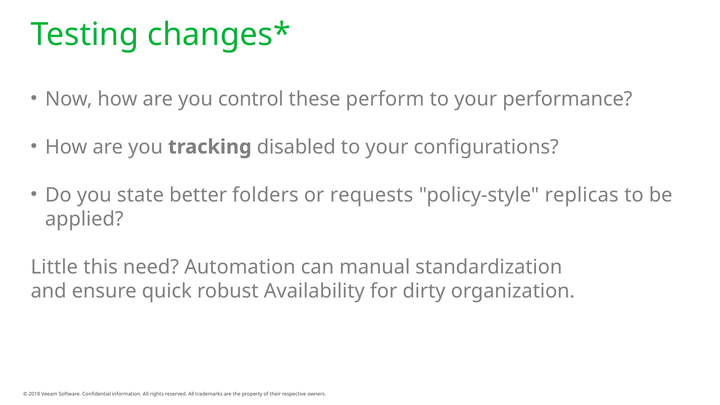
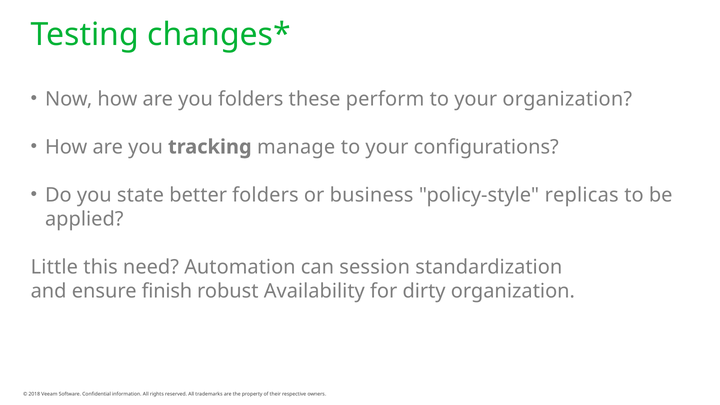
you control: control -> folders (251, 99)
your performance: performance -> organization (567, 99)
disabled: disabled -> manage (296, 147)
requests: requests -> business (372, 195)
manual: manual -> session (375, 267)
quick: quick -> finish (167, 291)
